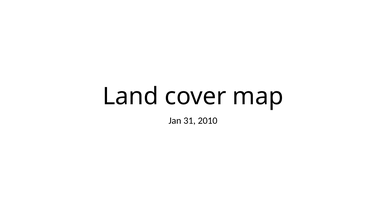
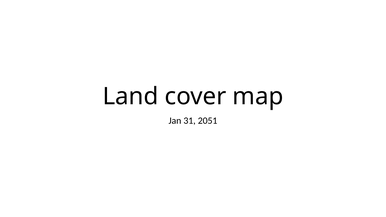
2010: 2010 -> 2051 (208, 121)
